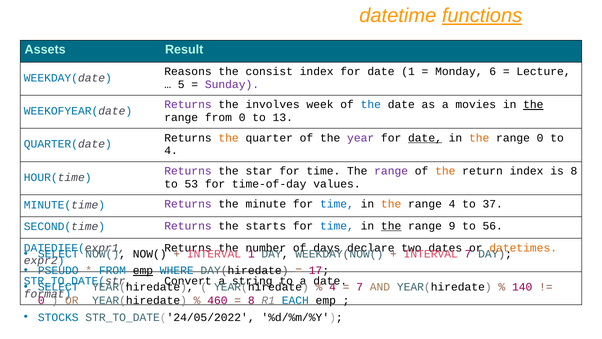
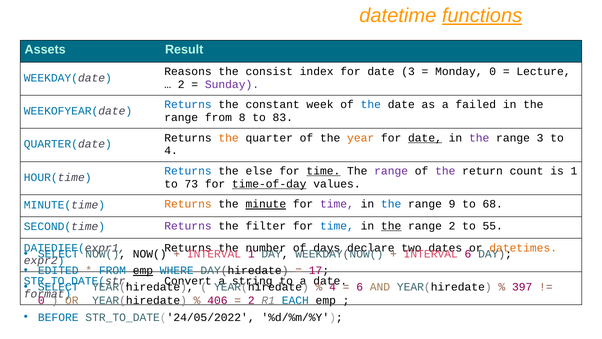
date 1: 1 -> 3 (408, 71)
Monday 6: 6 -> 0 (493, 71)
5: 5 -> 2 (181, 84)
Returns colour: purple -> blue (188, 105)
involves: involves -> constant (273, 105)
movies: movies -> failed (476, 105)
the underline: present -> none (533, 105)
from 0: 0 -> 8 (242, 117)
13: 13 -> 83 (283, 117)
year colour: purple -> orange (361, 138)
the colour: orange -> purple (479, 138)
range 0: 0 -> 3 (540, 138)
Returns colour: purple -> blue (188, 171)
star: star -> else (259, 171)
time underline: none -> present (323, 171)
the colour: orange -> purple (445, 171)
return index: index -> count (527, 171)
is 8: 8 -> 1 (574, 171)
53: 53 -> 73 (191, 184)
time-of-day underline: none -> present (269, 184)
Returns colour: purple -> orange (188, 204)
minute underline: none -> present (266, 204)
time colour: blue -> purple (337, 204)
the colour: orange -> blue (391, 204)
range 4: 4 -> 9 (452, 204)
37: 37 -> 68 (493, 204)
starts: starts -> filter (266, 226)
range 9: 9 -> 2 (452, 226)
56: 56 -> 55 (493, 226)
7: 7 -> 6 (468, 254)
PSEUDO: PSEUDO -> EDITED (58, 270)
7: 7 -> 6 (360, 287)
140: 140 -> 397 (522, 287)
460: 460 -> 406 (217, 300)
8: 8 -> 2 (251, 300)
STOCKS: STOCKS -> BEFORE (58, 317)
